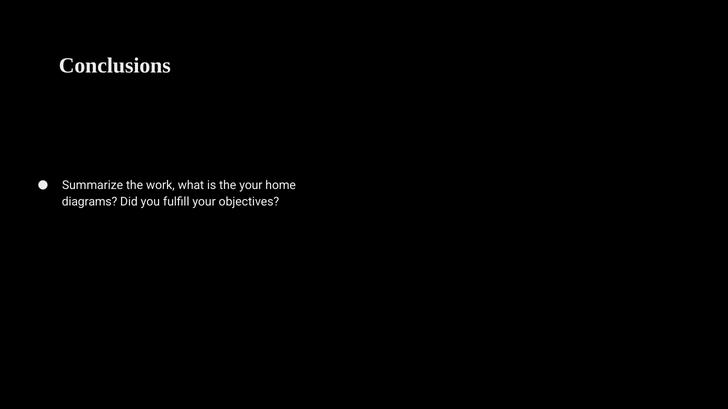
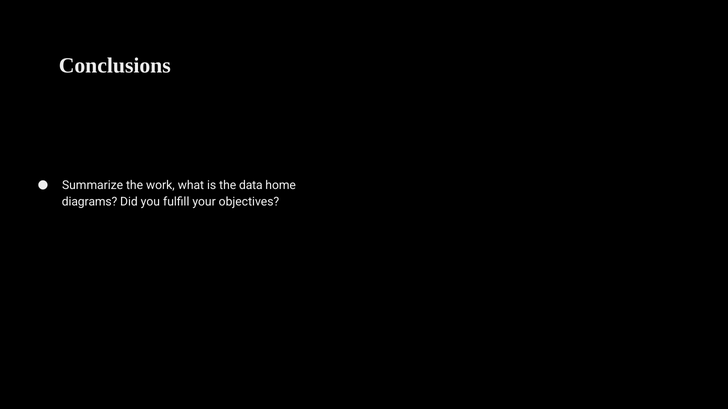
the your: your -> data (251, 185)
